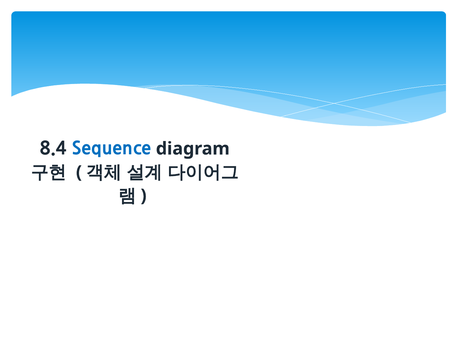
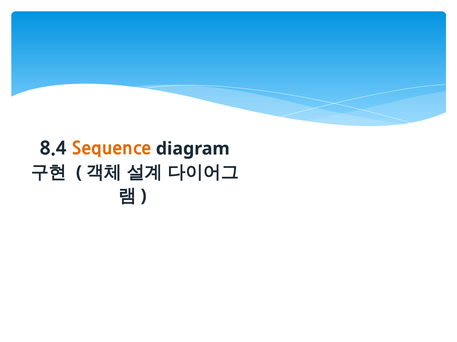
Sequence colour: blue -> orange (112, 149)
